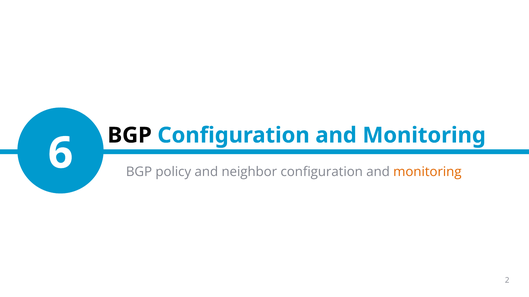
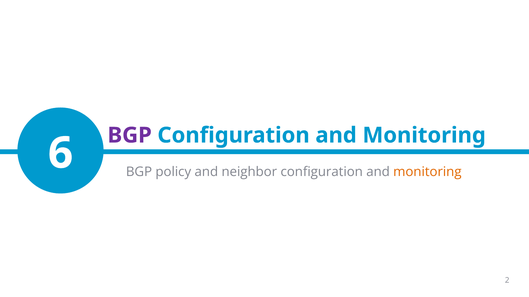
BGP colour: black -> purple (130, 136)
